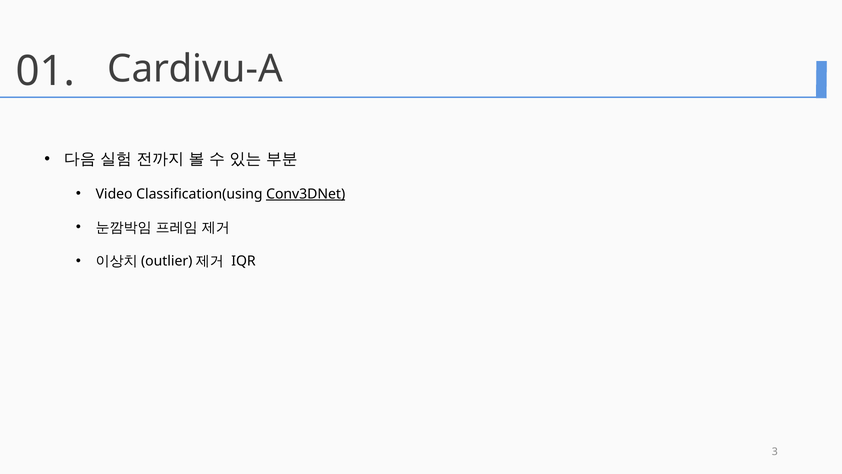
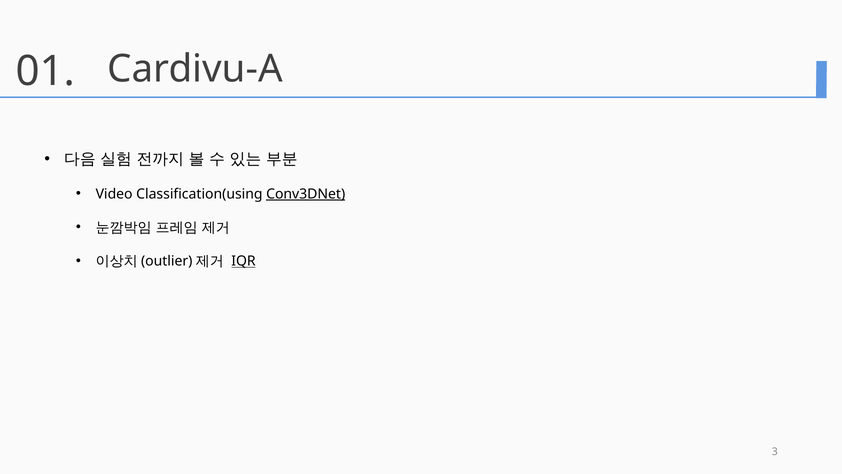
IQR underline: none -> present (243, 261)
